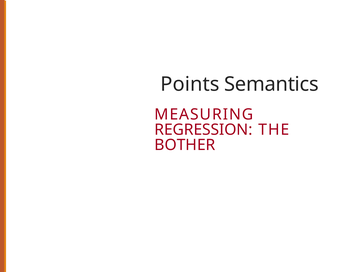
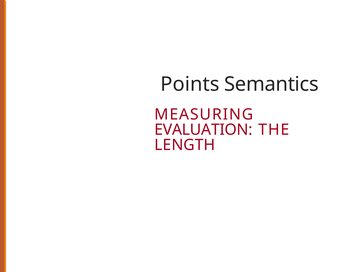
REGRESSION: REGRESSION -> EVALUATION (203, 130)
BOTHER: BOTHER -> LENGTH (185, 145)
